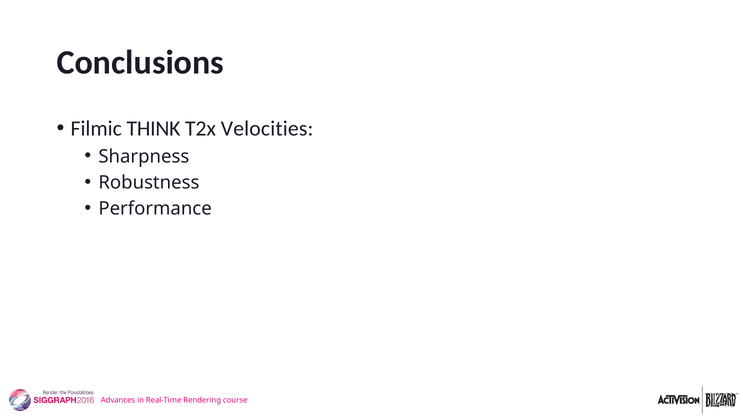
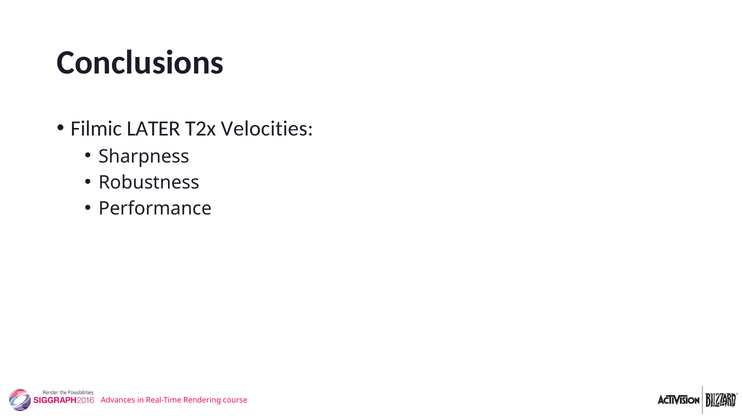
THINK: THINK -> LATER (154, 129)
